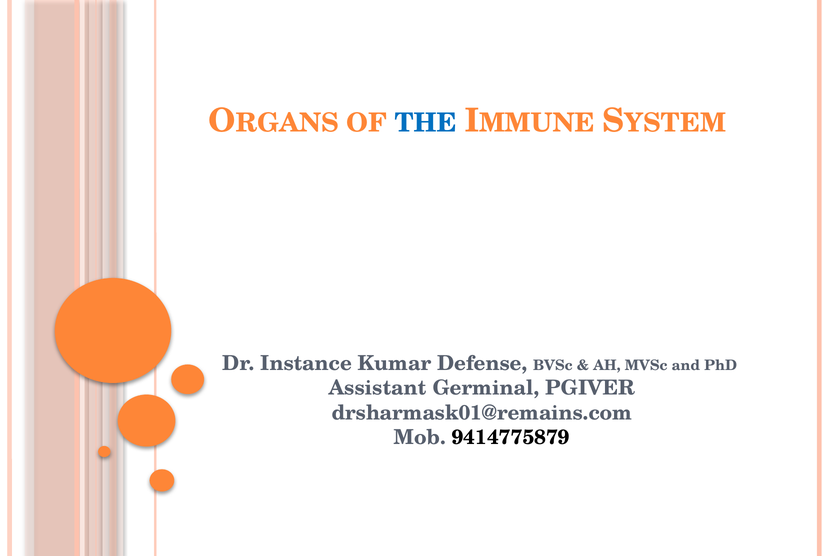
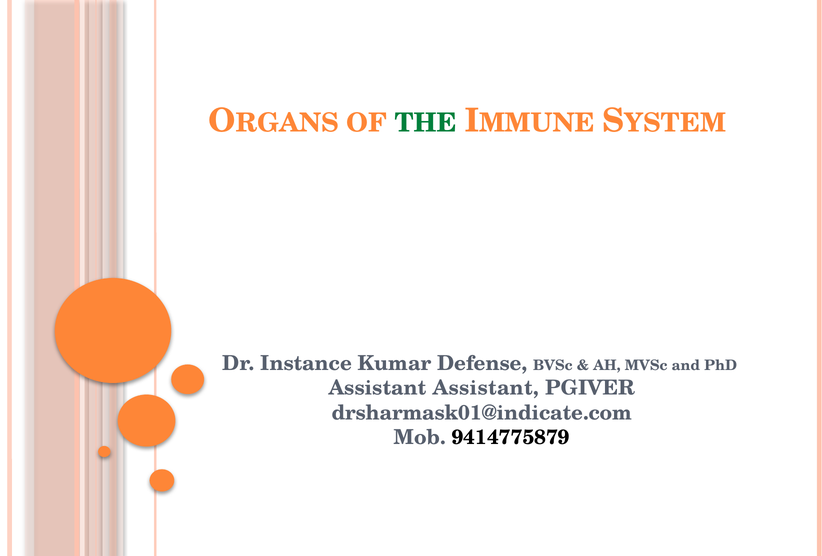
THE colour: blue -> green (426, 123)
Assistant Germinal: Germinal -> Assistant (486, 388)
drsharmask01@remains.com: drsharmask01@remains.com -> drsharmask01@indicate.com (482, 412)
